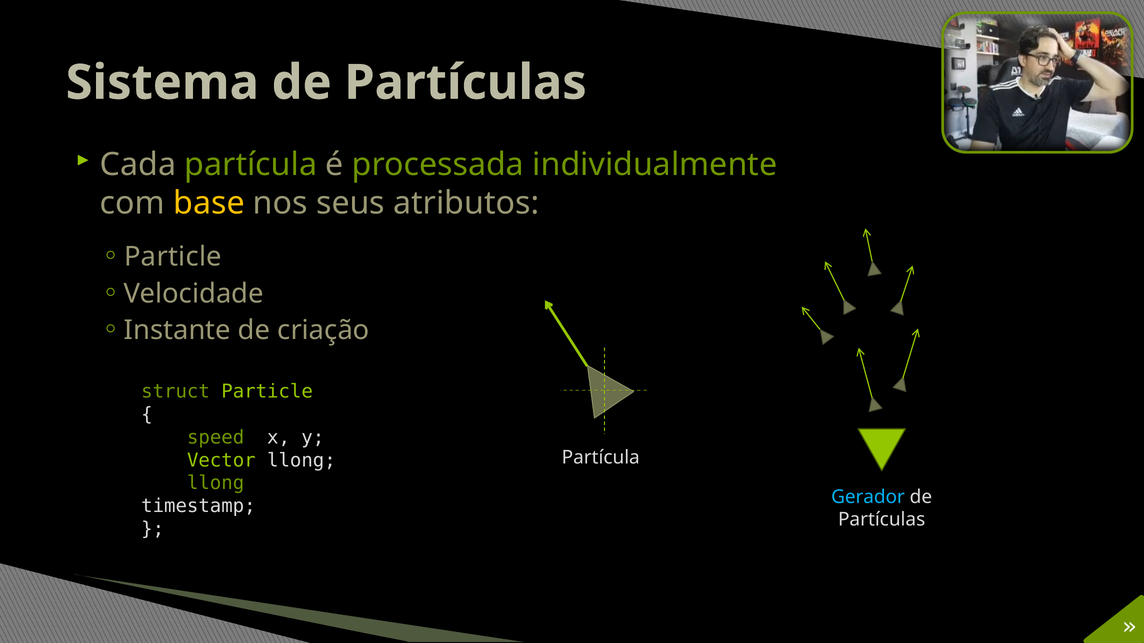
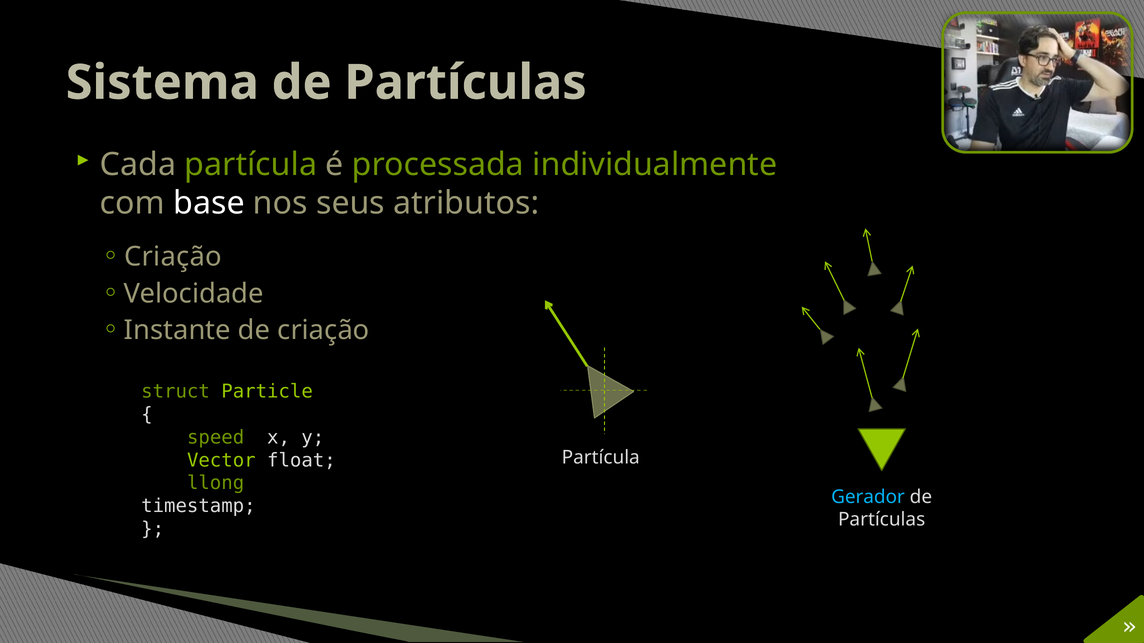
base colour: yellow -> white (209, 203)
Particle: Particle -> Criação (173, 257)
Vector llong: llong -> float (301, 461)
